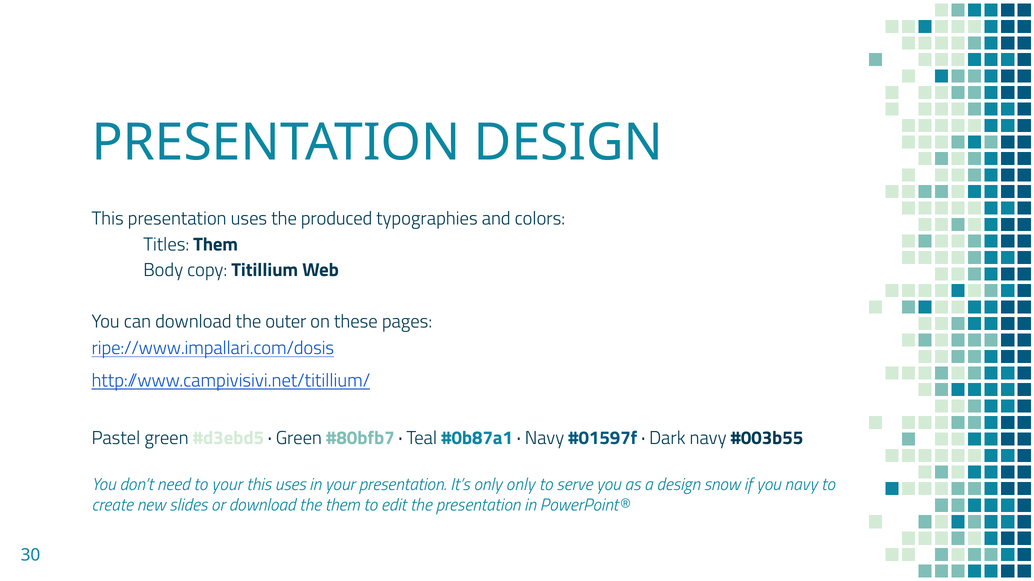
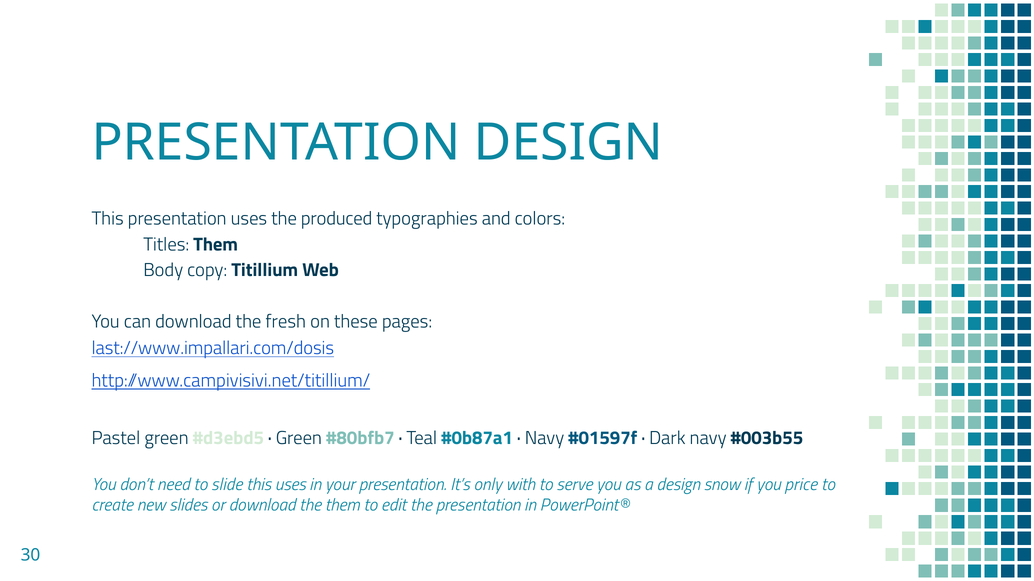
outer: outer -> fresh (286, 322)
ripe://www.impallari.com/dosis: ripe://www.impallari.com/dosis -> last://www.impallari.com/dosis (213, 349)
to your: your -> slide (227, 485)
only only: only -> with (520, 485)
you navy: navy -> price (801, 485)
